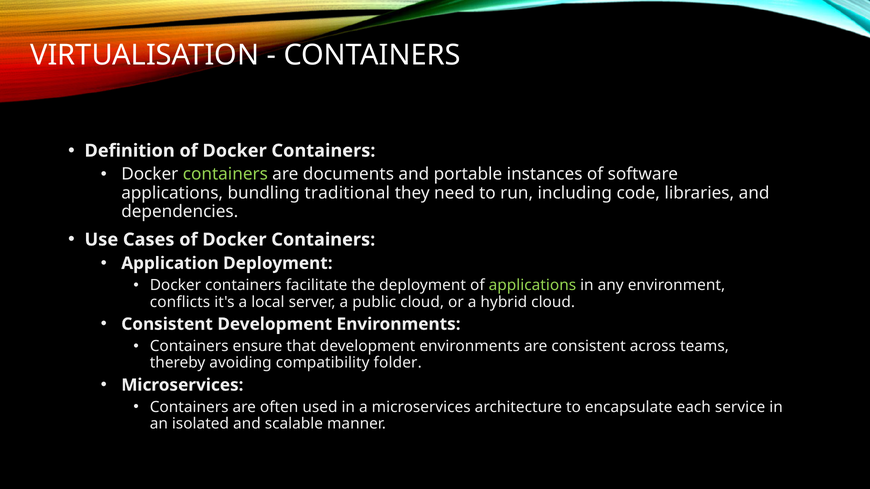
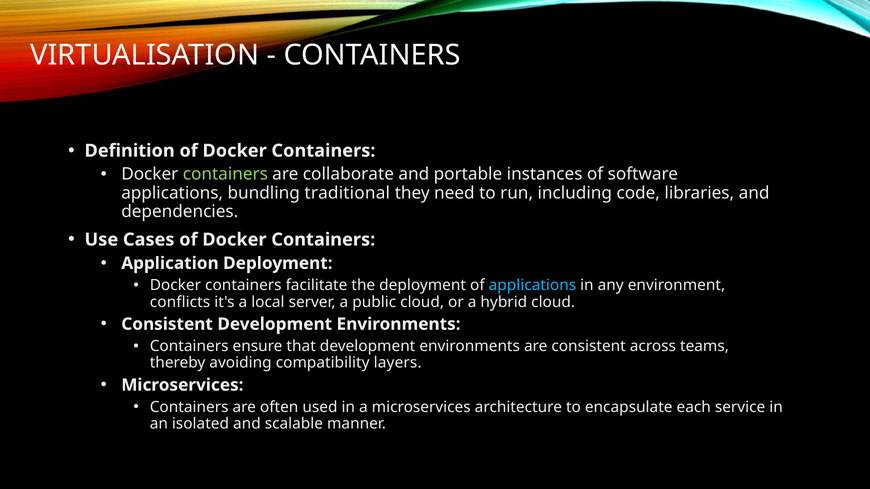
documents: documents -> collaborate (348, 174)
applications colour: light green -> light blue (532, 286)
folder: folder -> layers (398, 363)
